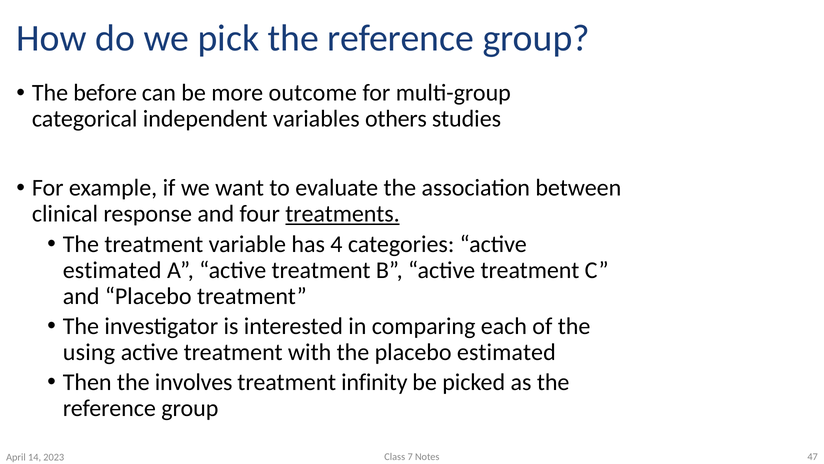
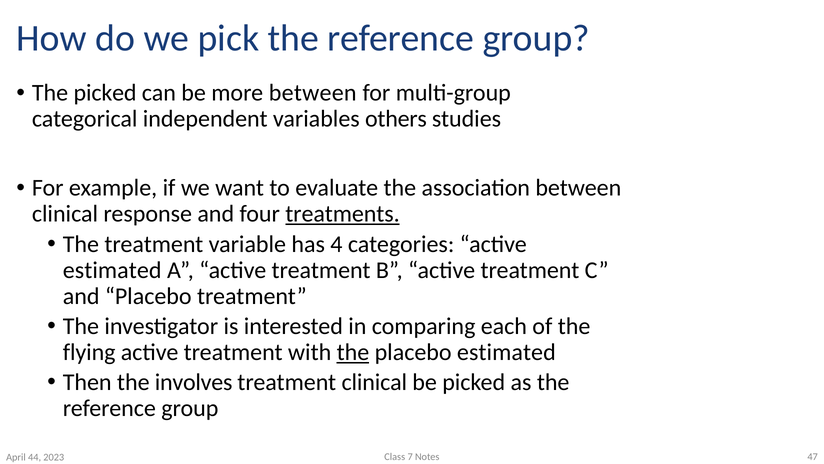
The before: before -> picked (105, 93)
more outcome: outcome -> between (313, 93)
using: using -> flying (89, 352)
the underline: none -> present (353, 352)
treatment infinity: infinity -> clinical (374, 382)
14: 14 -> 44 (35, 457)
